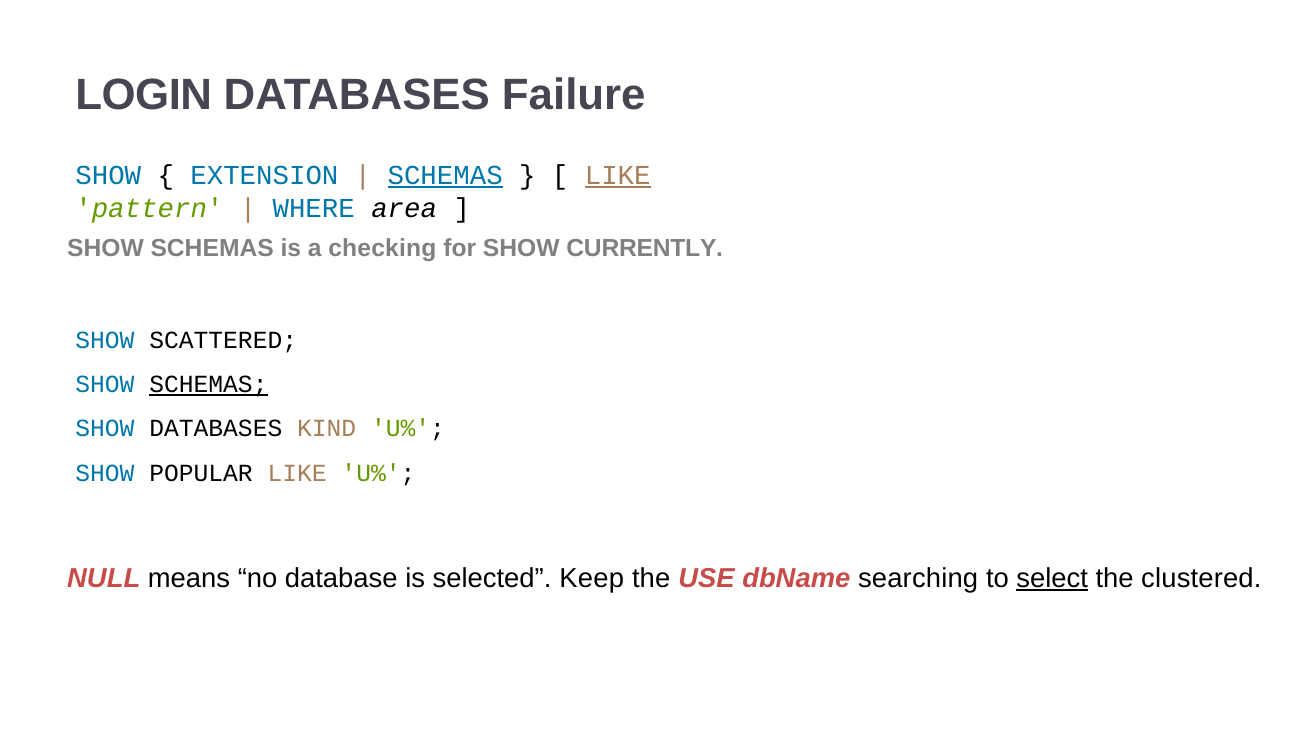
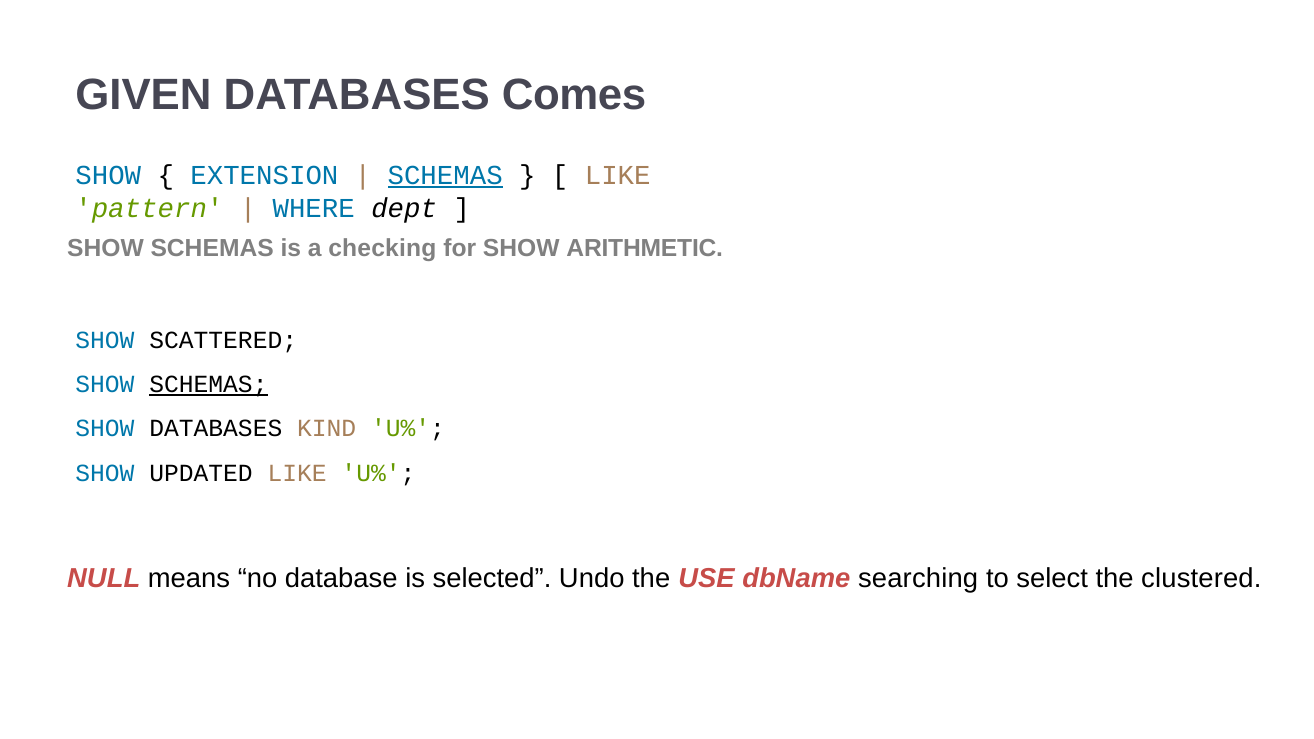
LOGIN: LOGIN -> GIVEN (143, 95)
Failure: Failure -> Comes (574, 95)
LIKE underline: present -> none (618, 175)
area: area -> dept (404, 208)
CURRENTLY: CURRENTLY -> ARITHMETIC (645, 248)
POPULAR: POPULAR -> UPDATED (201, 473)
Keep: Keep -> Undo (592, 578)
select underline: present -> none (1052, 578)
